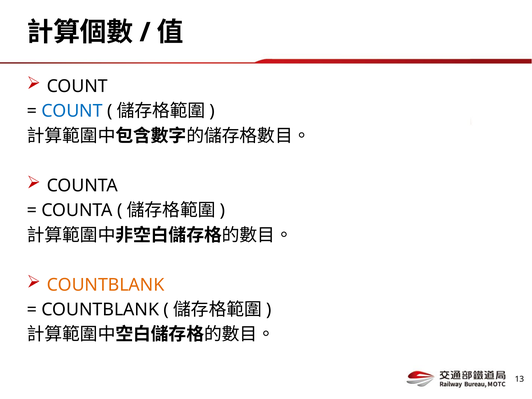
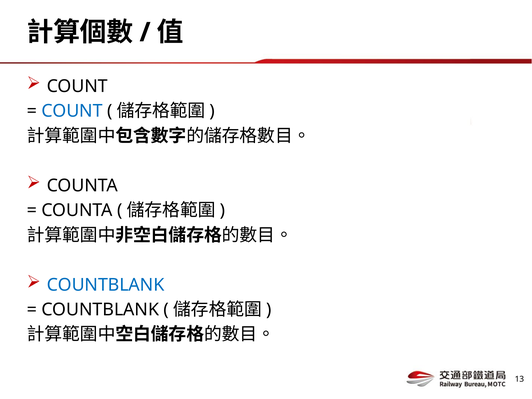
COUNTBLANK colour: orange -> blue (106, 285)
